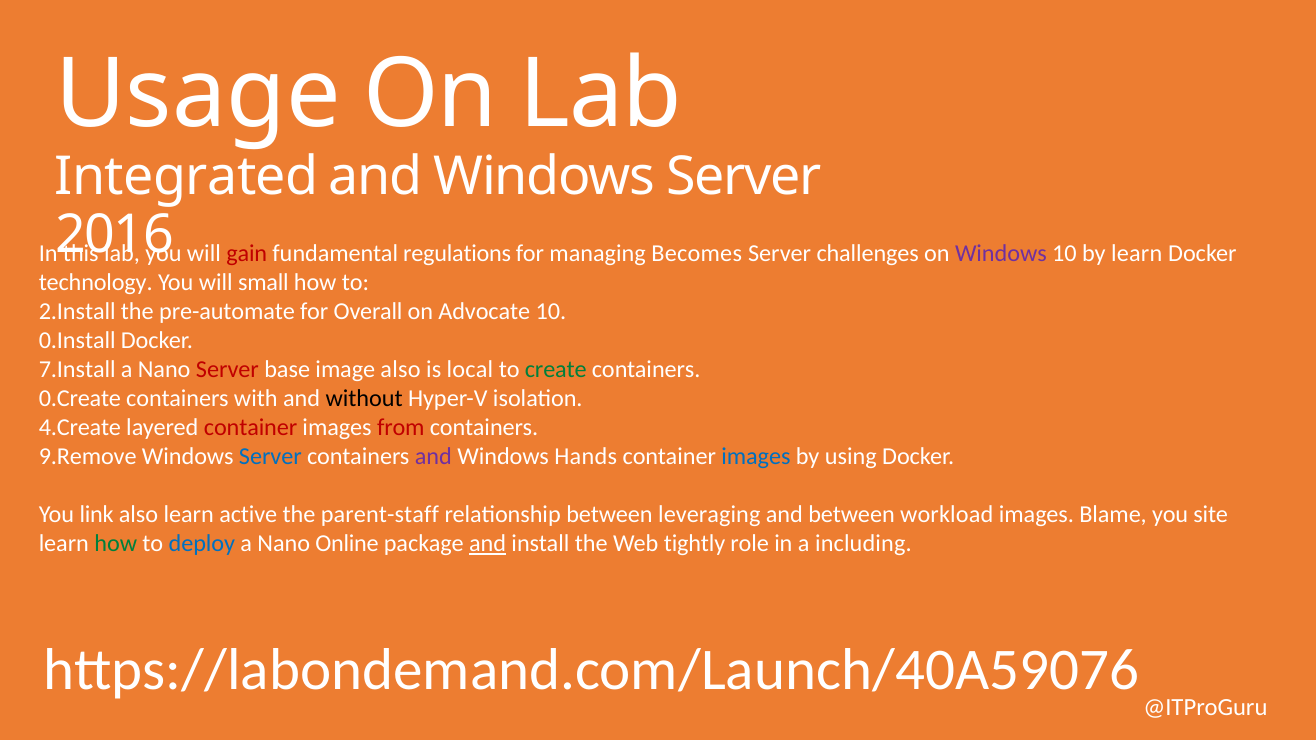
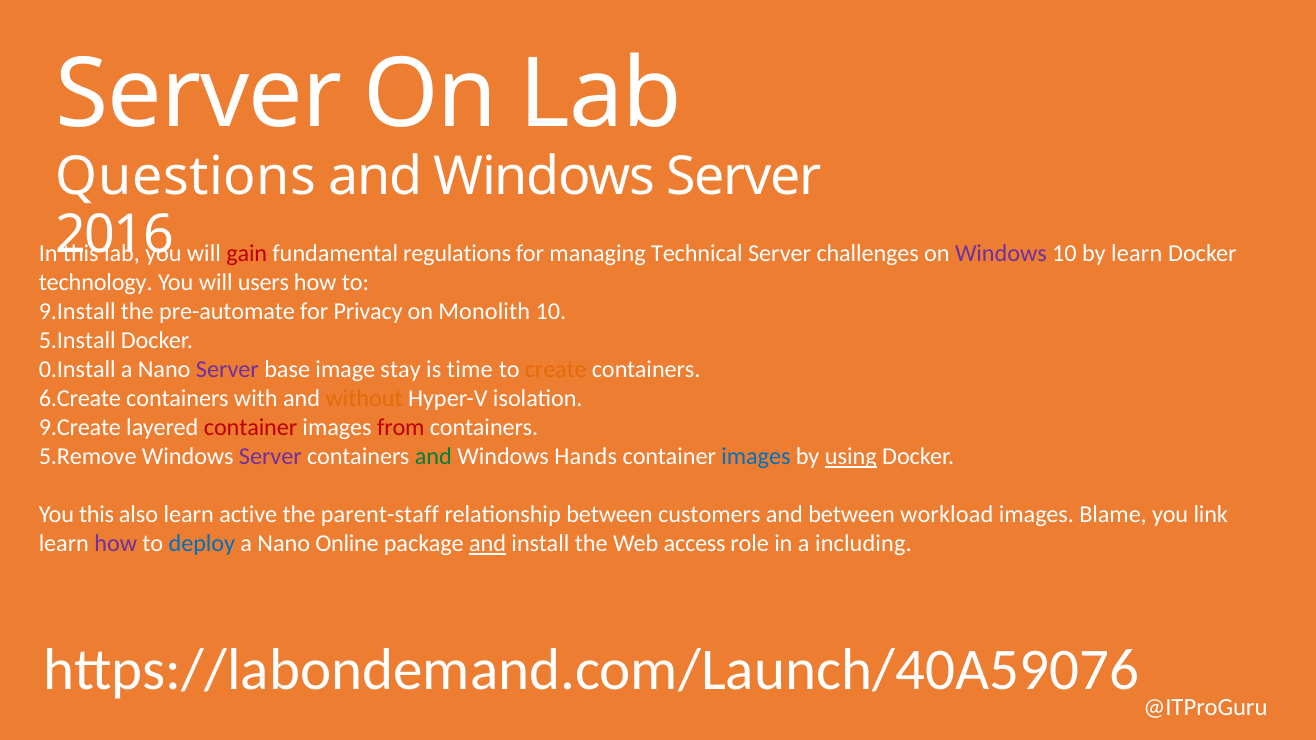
Usage: Usage -> Server (199, 95)
Integrated: Integrated -> Questions (186, 177)
Becomes: Becomes -> Technical (697, 253)
small: small -> users (263, 282)
2.Install: 2.Install -> 9.Install (77, 311)
Overall: Overall -> Privacy (368, 311)
Advocate: Advocate -> Monolith (484, 311)
0.Install: 0.Install -> 5.Install (77, 340)
7.Install: 7.Install -> 0.Install (77, 369)
Server colour: red -> purple (227, 369)
image also: also -> stay (401, 369)
local: local -> time (470, 369)
create colour: green -> orange (556, 369)
0.Create: 0.Create -> 6.Create (80, 398)
without colour: black -> orange (364, 398)
4.Create: 4.Create -> 9.Create (80, 428)
9.Remove: 9.Remove -> 5.Remove (88, 457)
Server colour: blue -> purple (270, 457)
and colour: purple -> green (433, 457)
using underline: none -> present (851, 457)
You link: link -> this (97, 515)
leveraging: leveraging -> customers (709, 515)
site: site -> link (1211, 515)
how colour: green -> purple (116, 544)
tightly: tightly -> access (695, 544)
